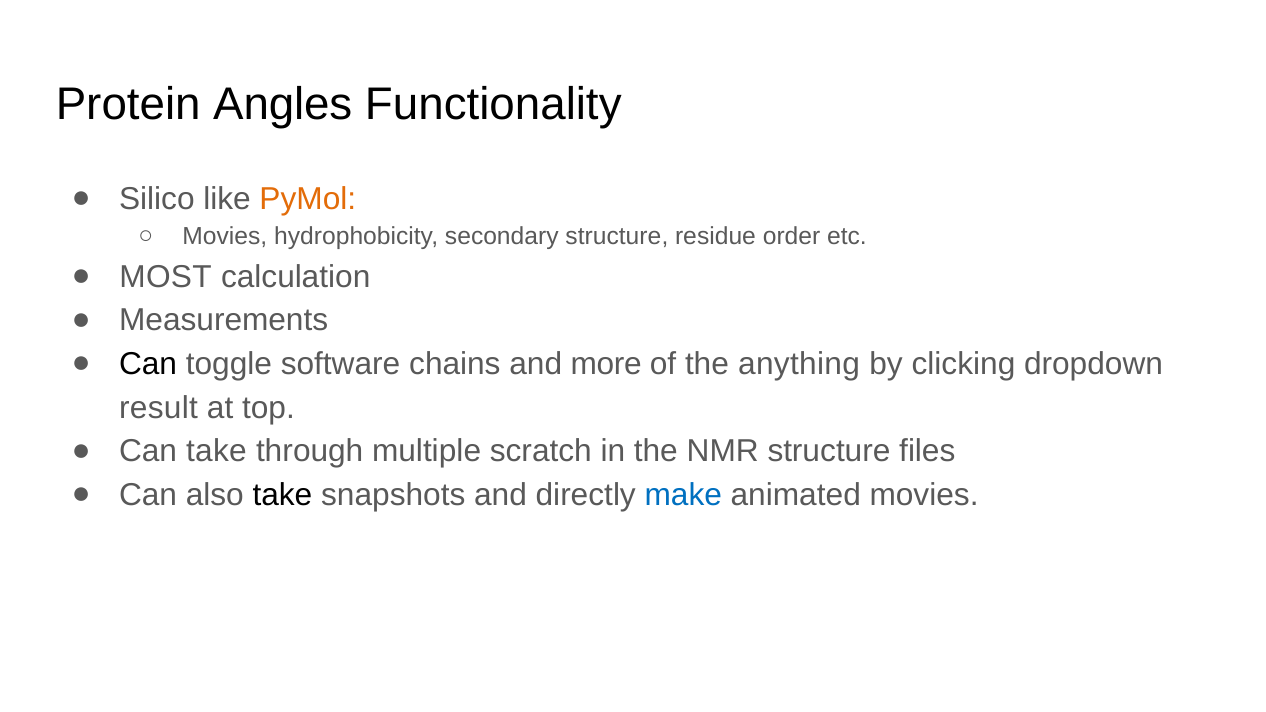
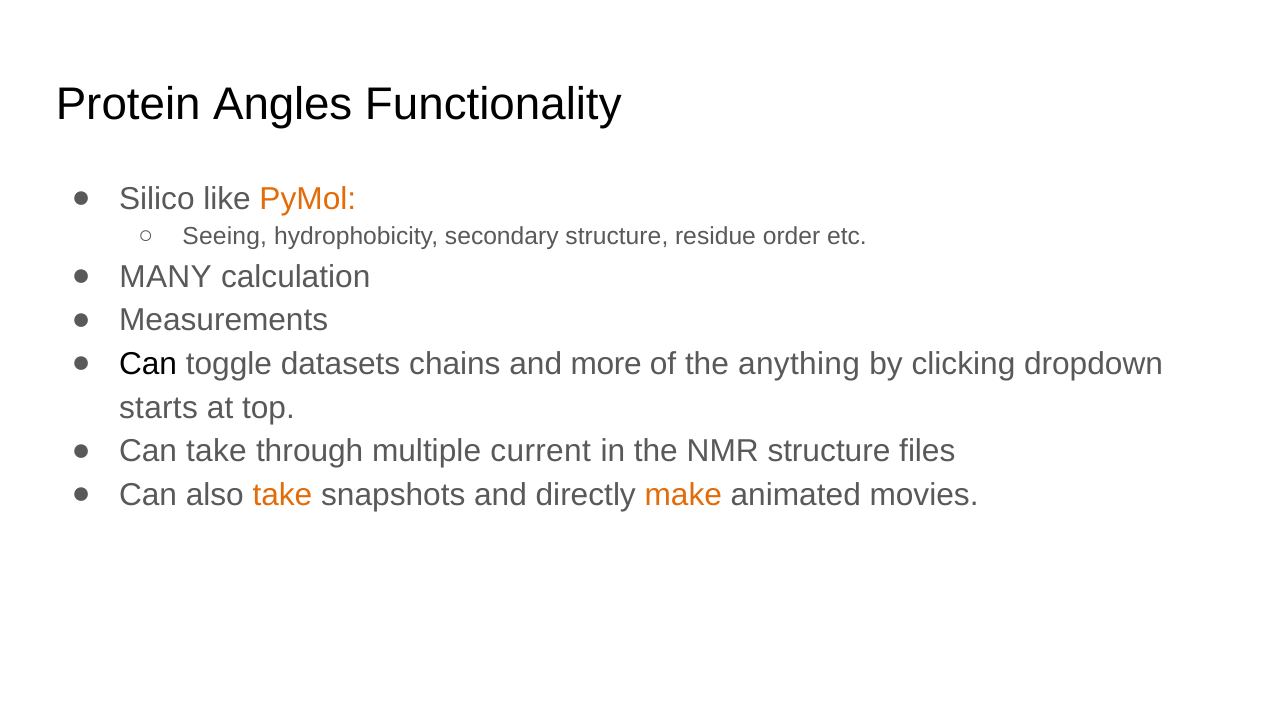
Movies: Movies -> Seeing (225, 237)
MOST: MOST -> MANY (166, 277)
software: software -> datasets (341, 364)
result: result -> starts (158, 408)
scratch: scratch -> current (541, 451)
take colour: black -> orange (282, 495)
make colour: blue -> orange (683, 495)
